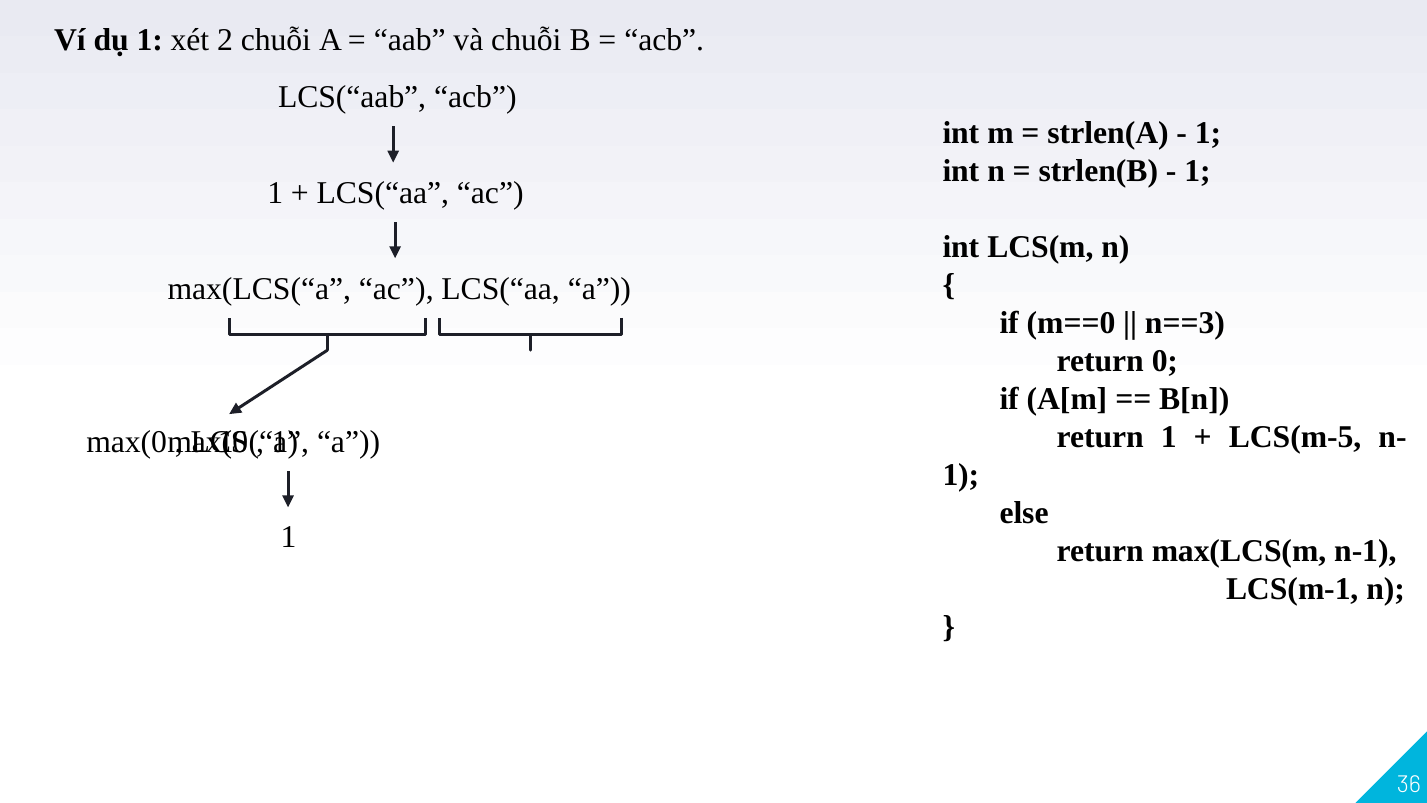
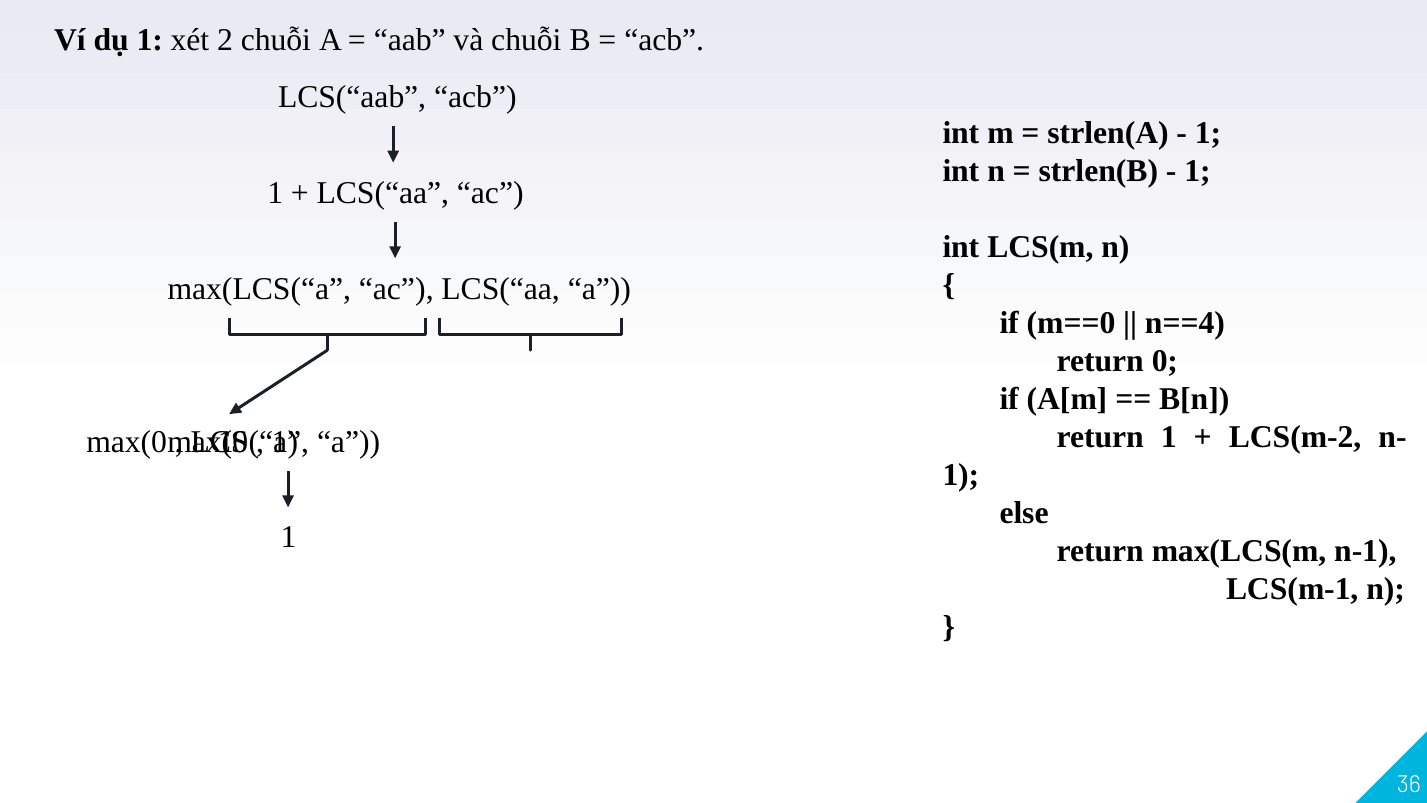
n==3: n==3 -> n==4 (1185, 323)
LCS(m-5: LCS(m-5 -> LCS(m-2 (1295, 437)
